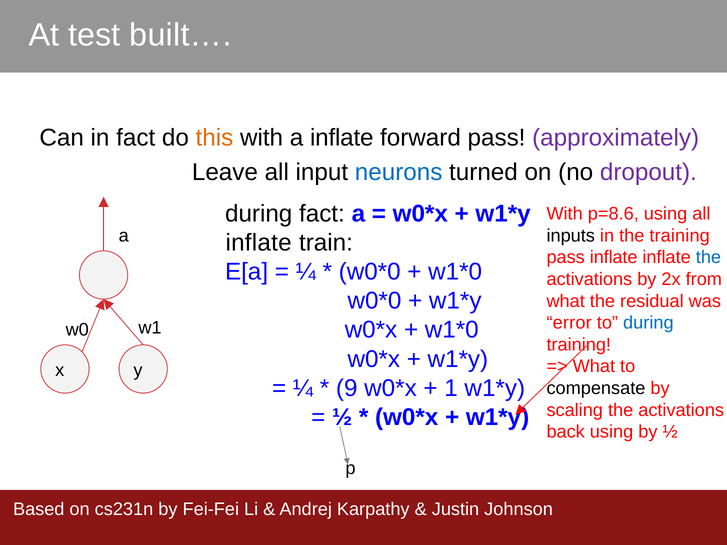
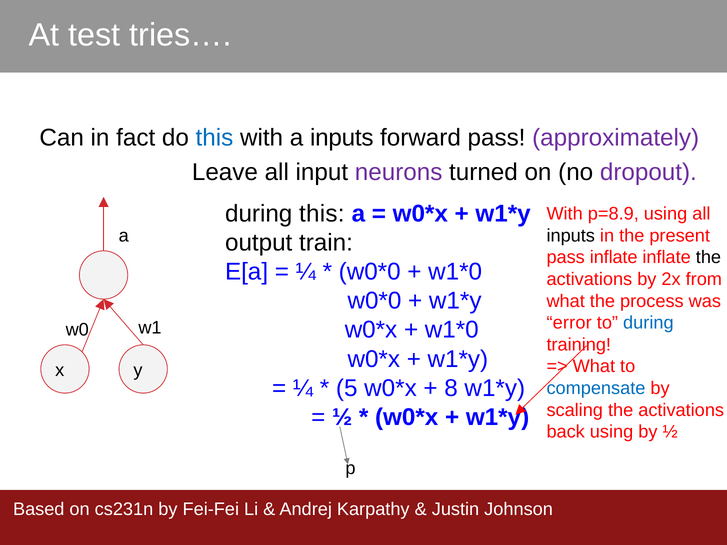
built…: built… -> tries… (181, 35)
this colour: orange -> blue (214, 138)
a inflate: inflate -> inputs (342, 138)
neurons colour: blue -> purple (399, 172)
during fact: fact -> this (322, 214)
p=8.6: p=8.6 -> p=8.9 (613, 214)
the training: training -> present (680, 236)
inflate: inflate -> output (259, 243)
the colour: blue -> black (708, 258)
residual: residual -> process (652, 301)
9: 9 -> 5 (347, 388)
1: 1 -> 8 (451, 388)
compensate colour: black -> blue (596, 388)
